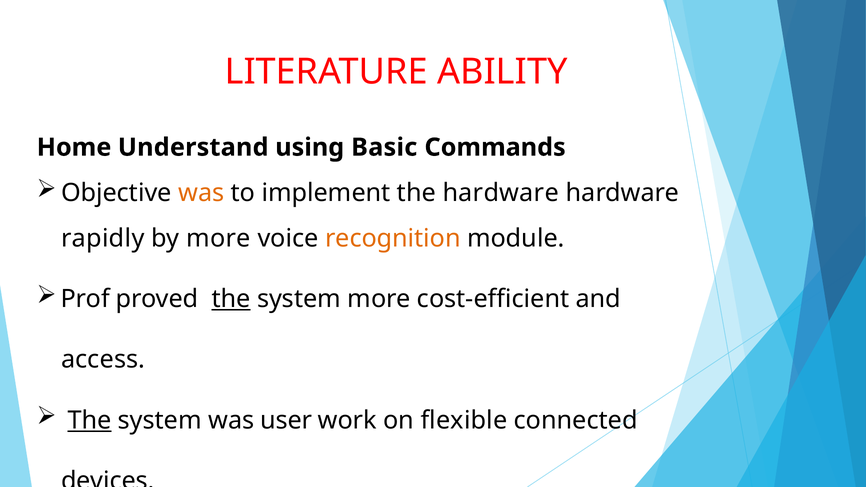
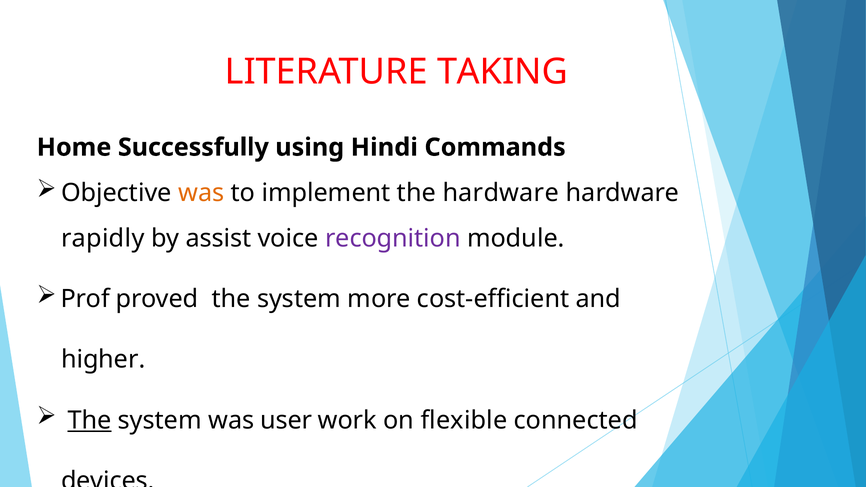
ABILITY: ABILITY -> TAKING (502, 72)
Understand: Understand -> Successfully (193, 147)
Basic: Basic -> Hindi (384, 147)
by more: more -> assist (219, 238)
recognition colour: orange -> purple (393, 238)
the underline: present -> none (231, 299)
access: access -> higher (103, 360)
